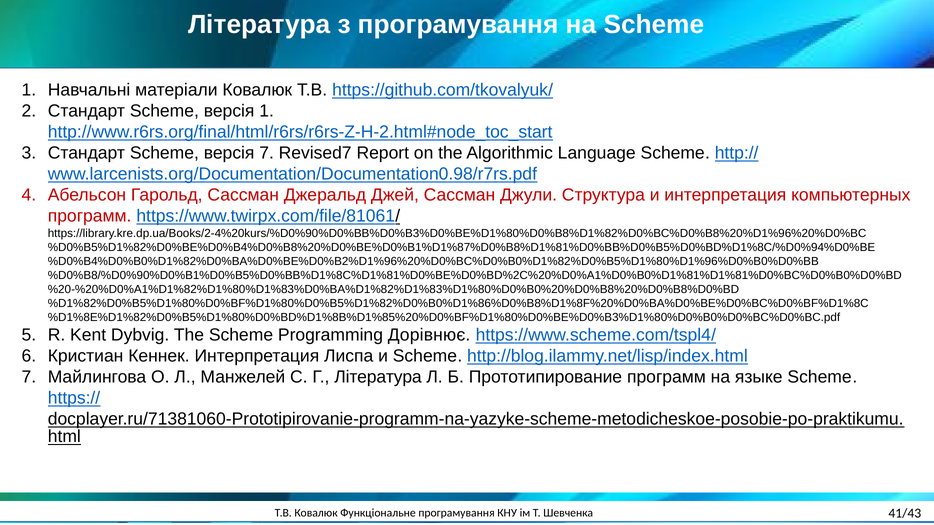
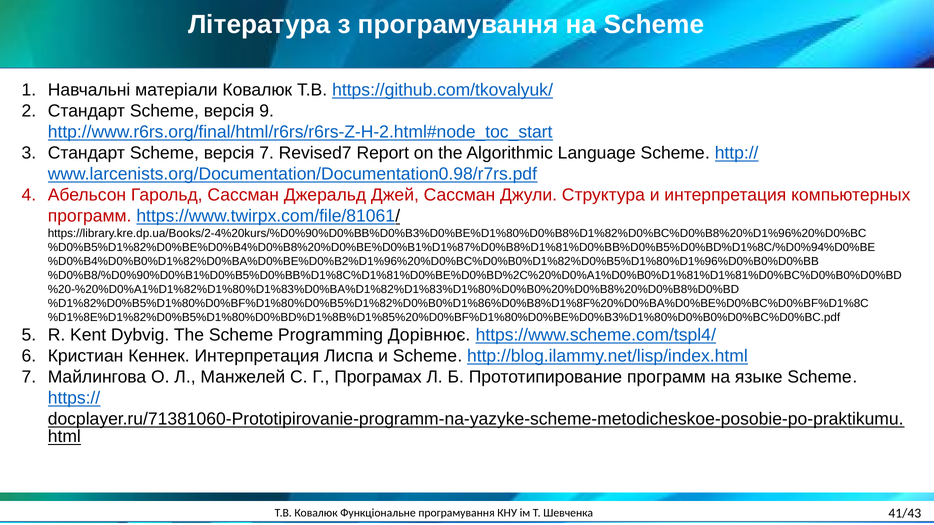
версія 1: 1 -> 9 (267, 111)
Г Література: Література -> Програмах (378, 377)
